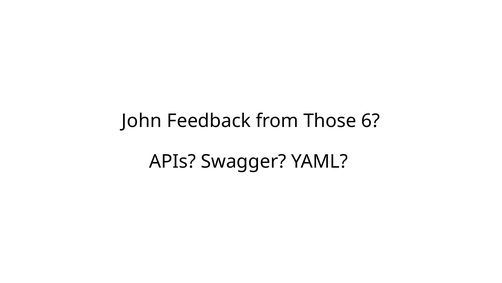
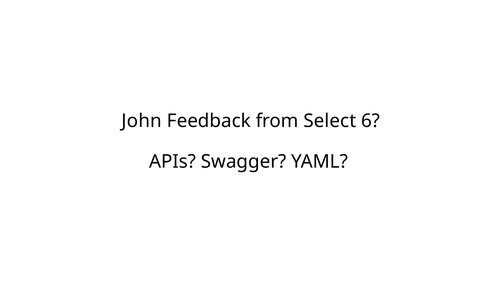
Those: Those -> Select (330, 121)
